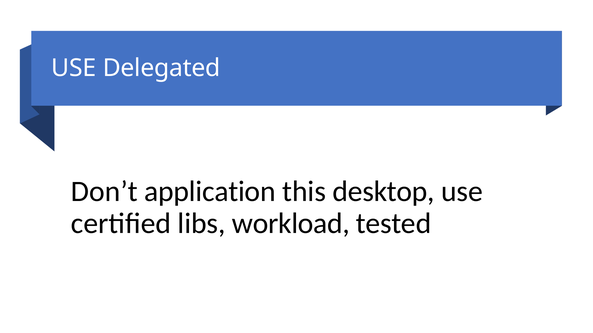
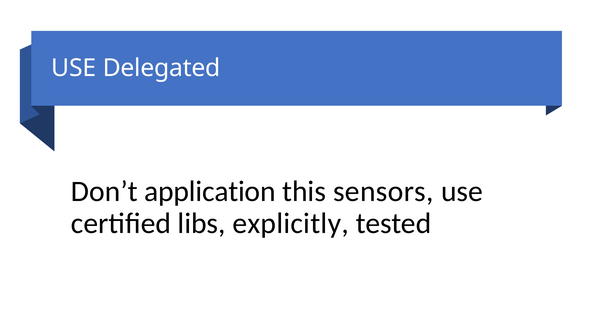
desktop: desktop -> sensors (383, 192)
workload: workload -> explicitly (291, 224)
